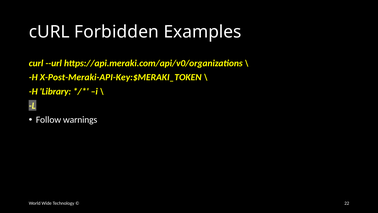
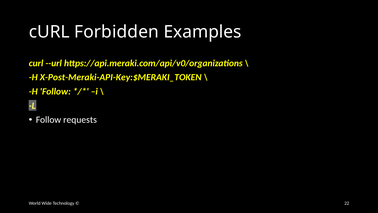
H Library: Library -> Follow (55, 91)
warnings: warnings -> requests (80, 120)
